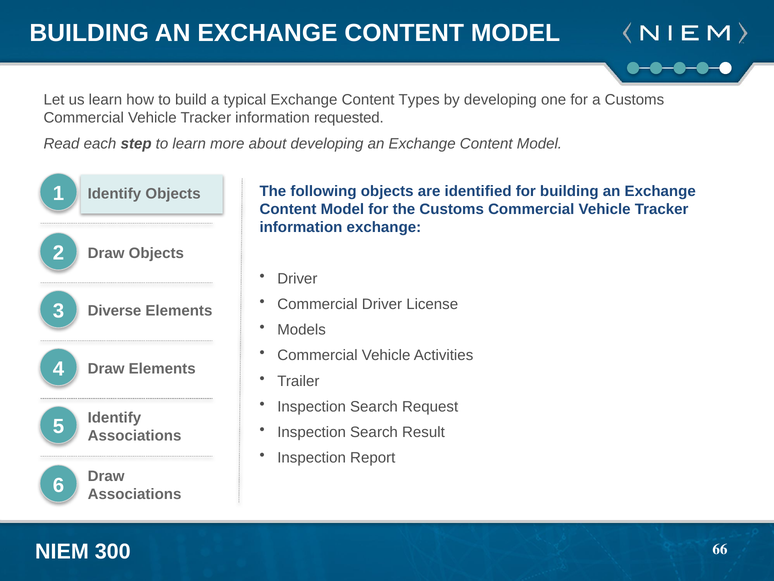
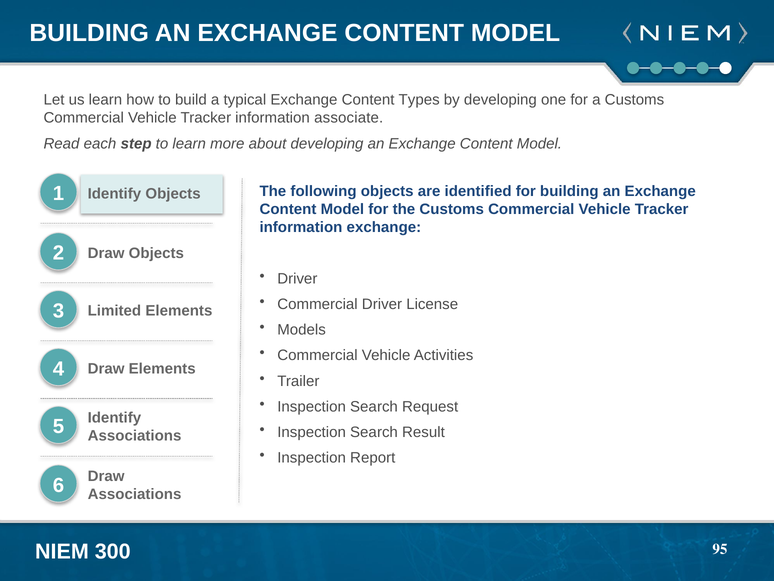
requested: requested -> associate (349, 118)
Diverse: Diverse -> Limited (114, 311)
66: 66 -> 95 (720, 549)
